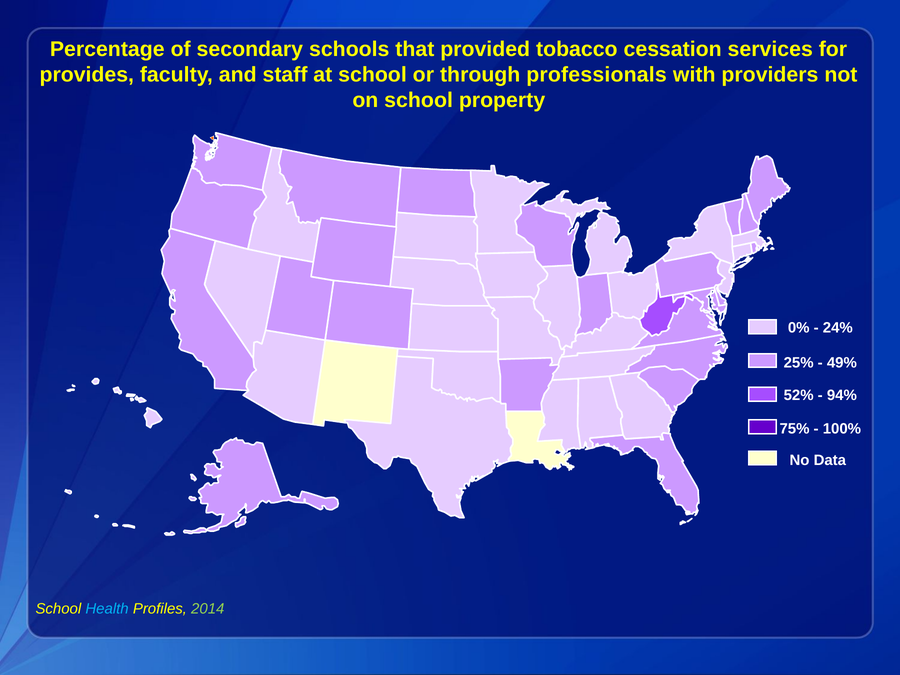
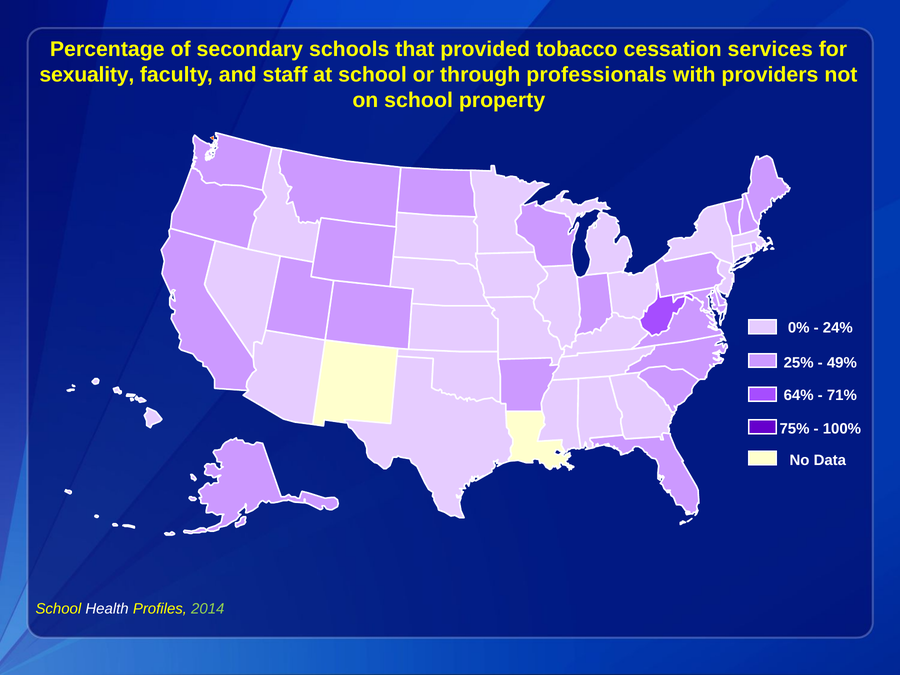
provides: provides -> sexuality (87, 75)
52%: 52% -> 64% (799, 395)
94%: 94% -> 71% (842, 395)
Health colour: light blue -> white (107, 609)
